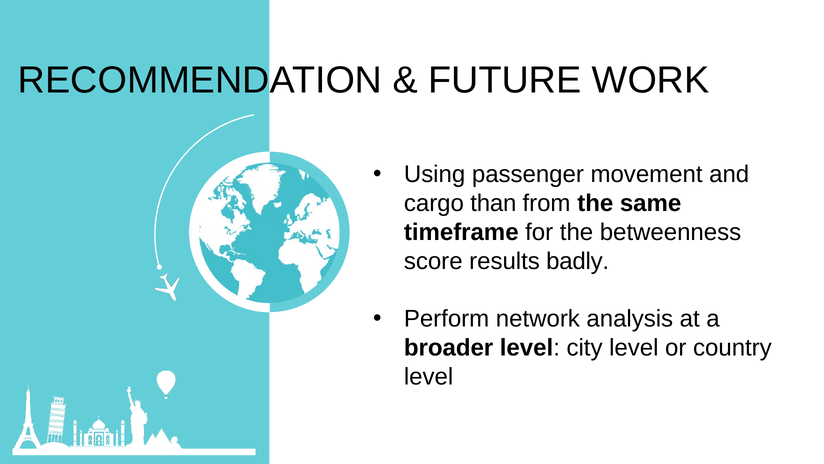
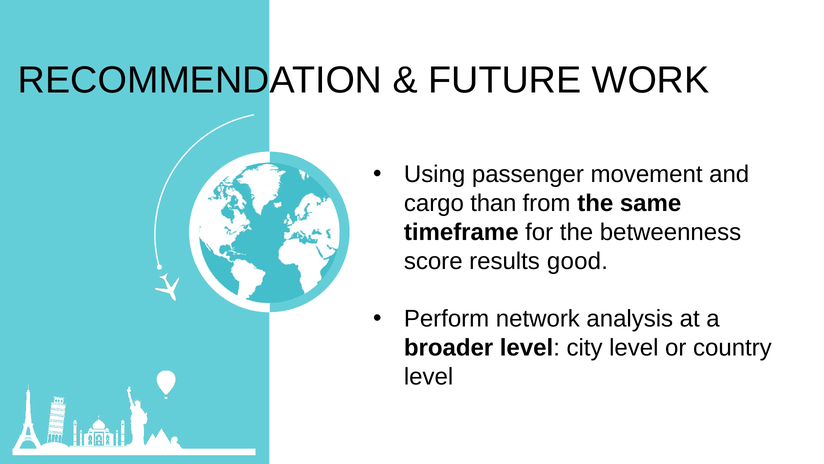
badly: badly -> good (577, 261)
